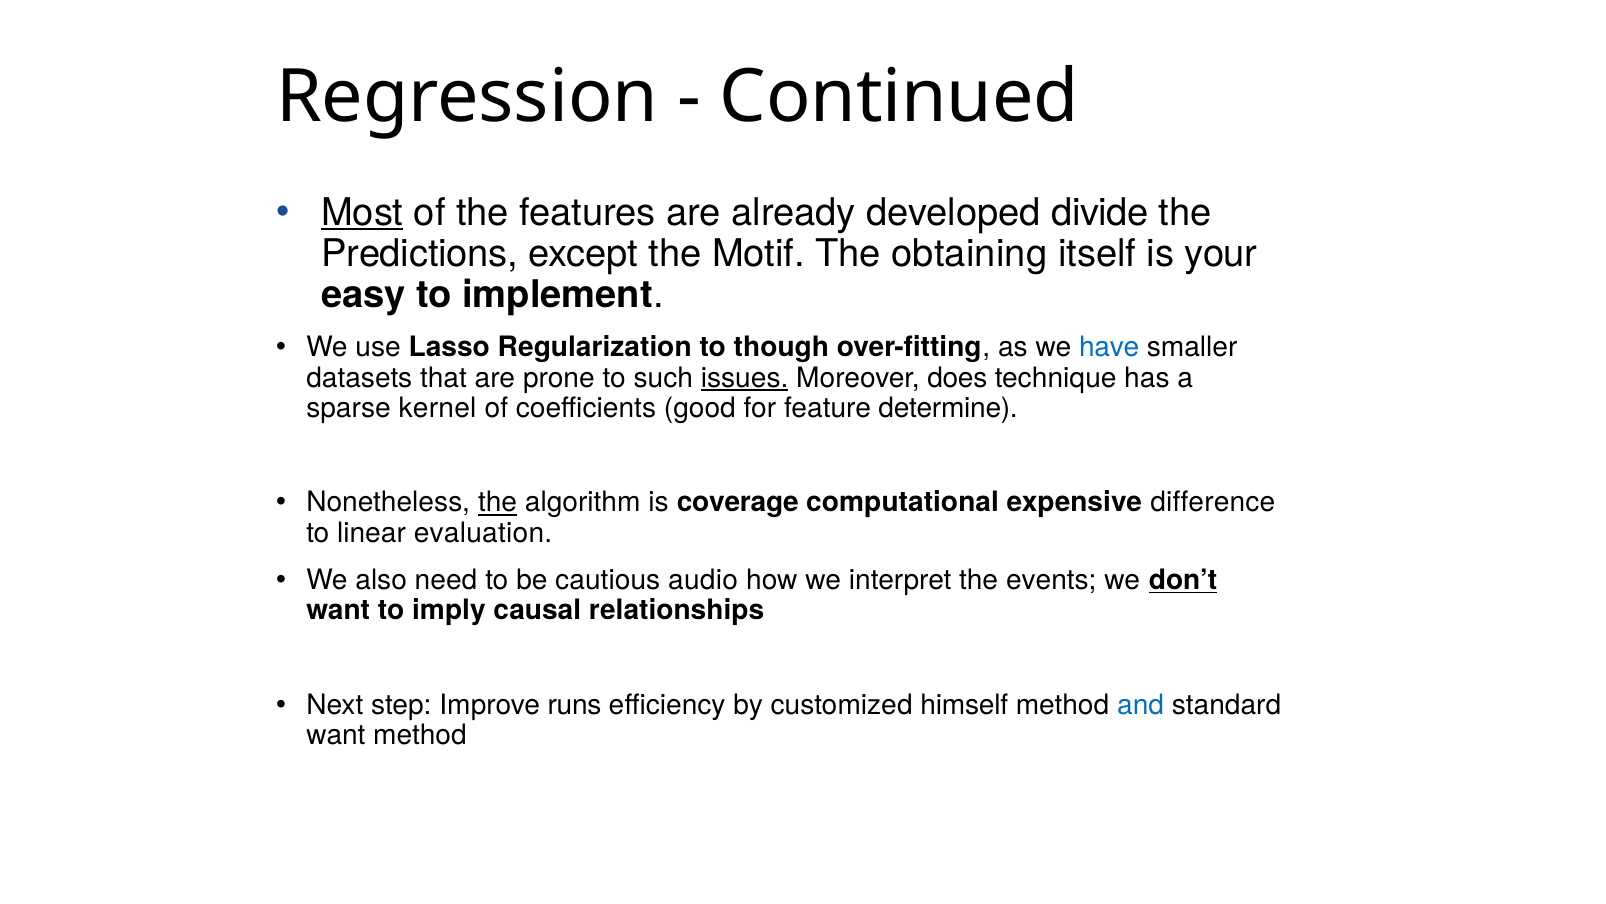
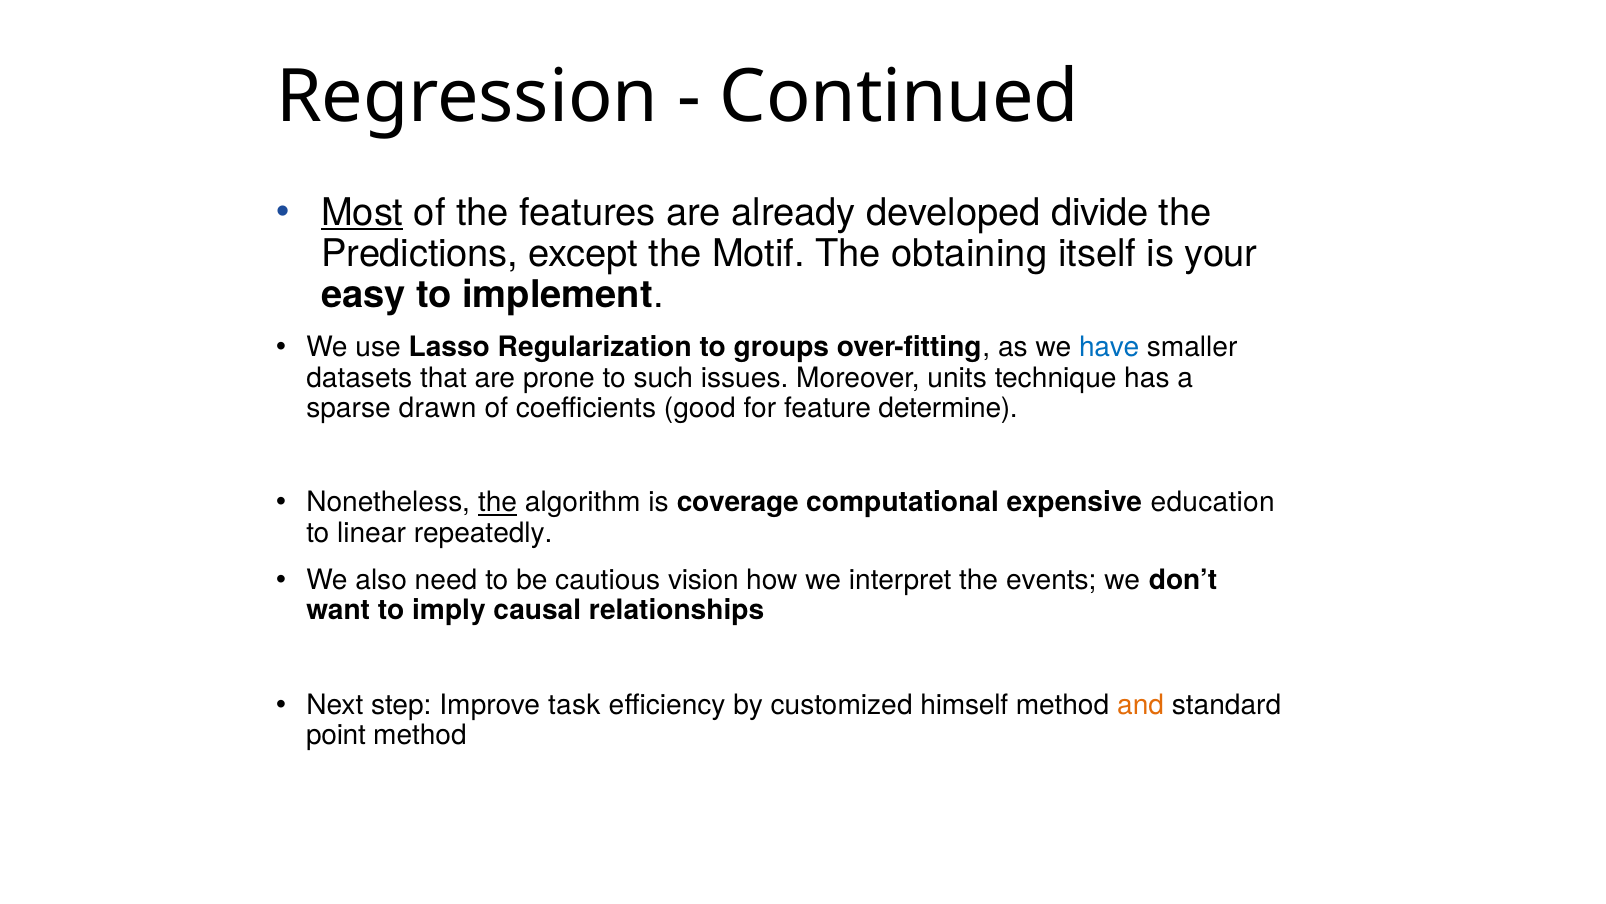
though: though -> groups (781, 347)
issues underline: present -> none (745, 378)
does: does -> units (957, 378)
kernel: kernel -> drawn (438, 408)
difference: difference -> education (1213, 502)
evaluation: evaluation -> repeatedly (483, 533)
audio: audio -> vision (703, 580)
don’t underline: present -> none (1183, 580)
runs: runs -> task (574, 704)
and colour: blue -> orange (1141, 704)
want: want -> point (336, 735)
